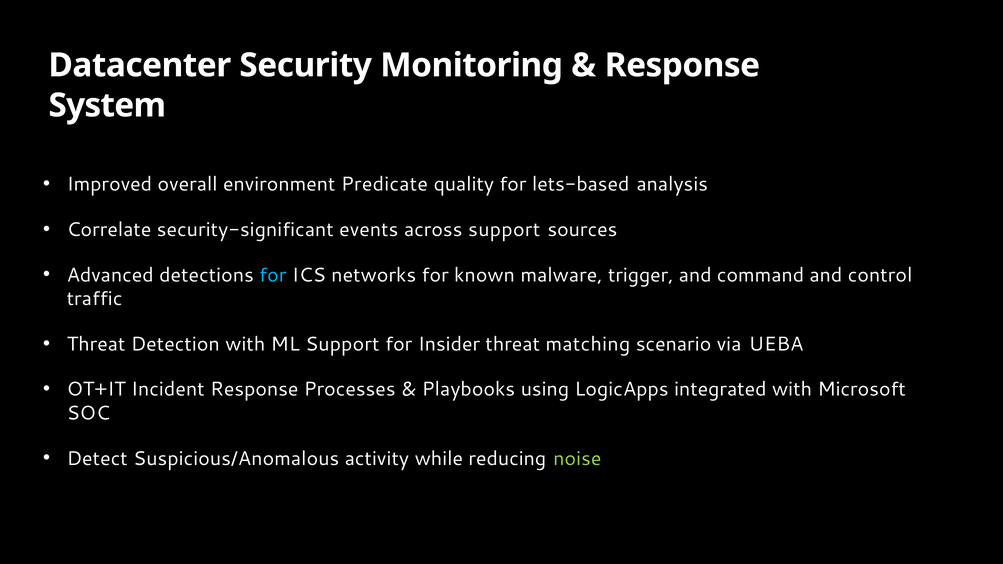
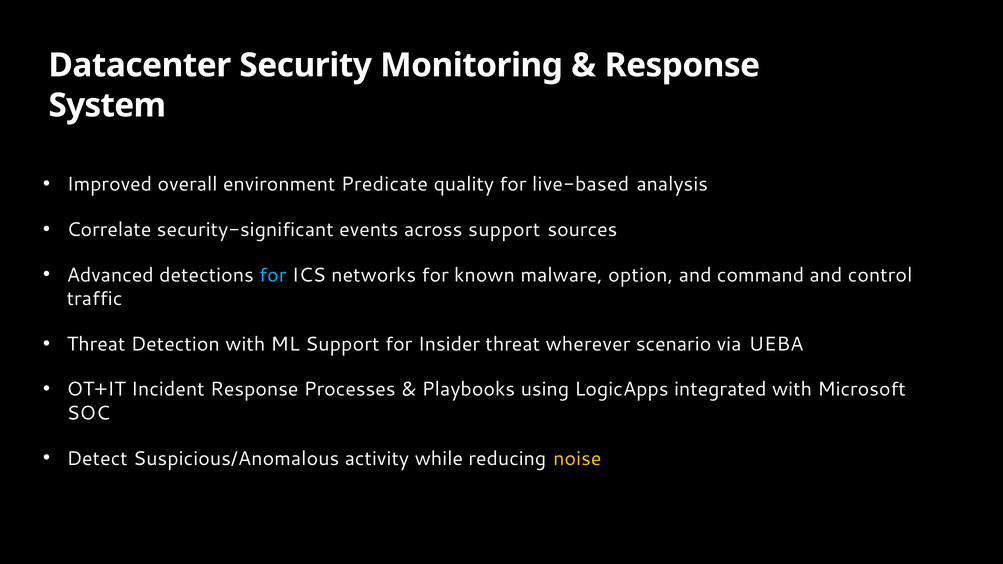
lets-based: lets-based -> live-based (581, 184)
trigger: trigger -> option (641, 275)
matching: matching -> wherever (588, 344)
noise colour: light green -> yellow (577, 459)
